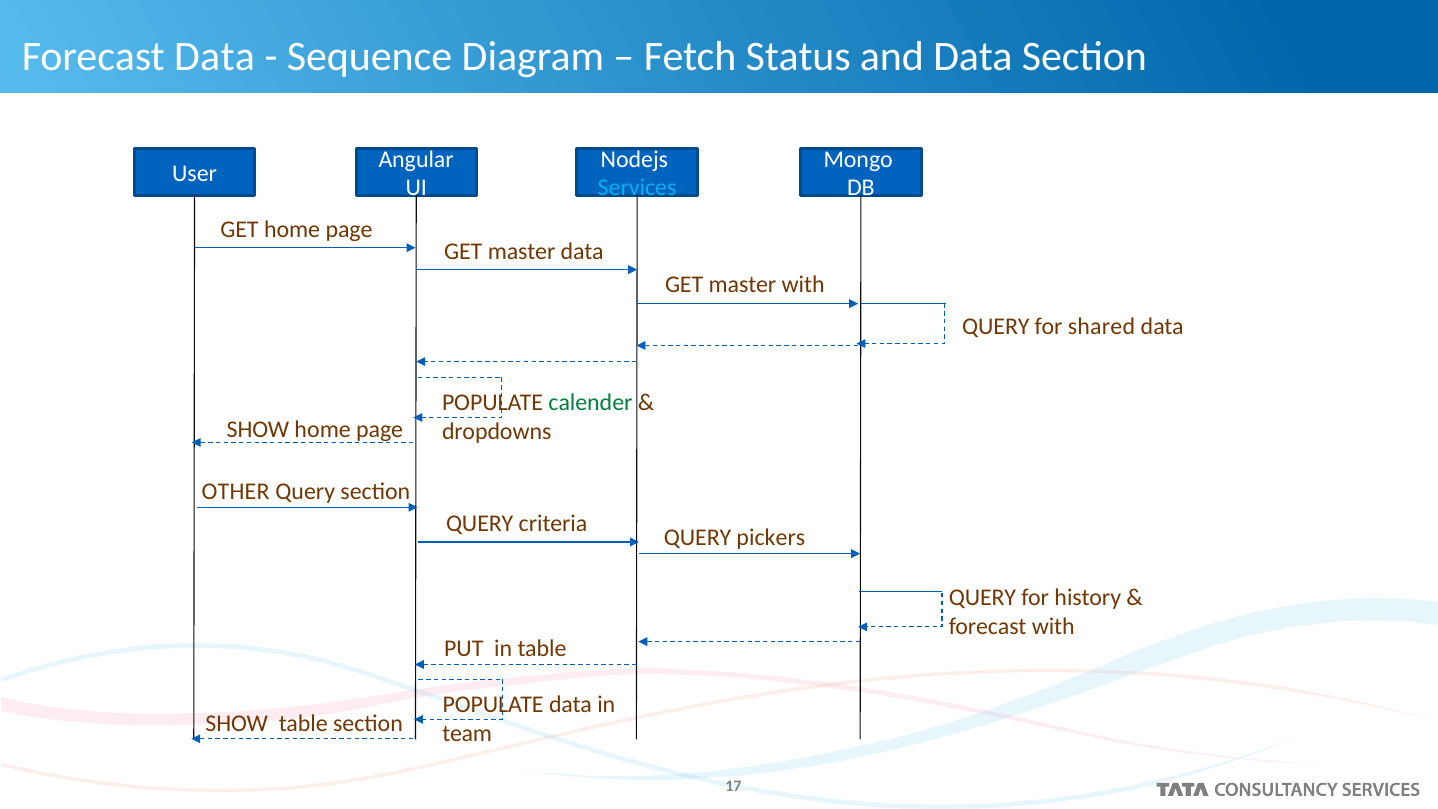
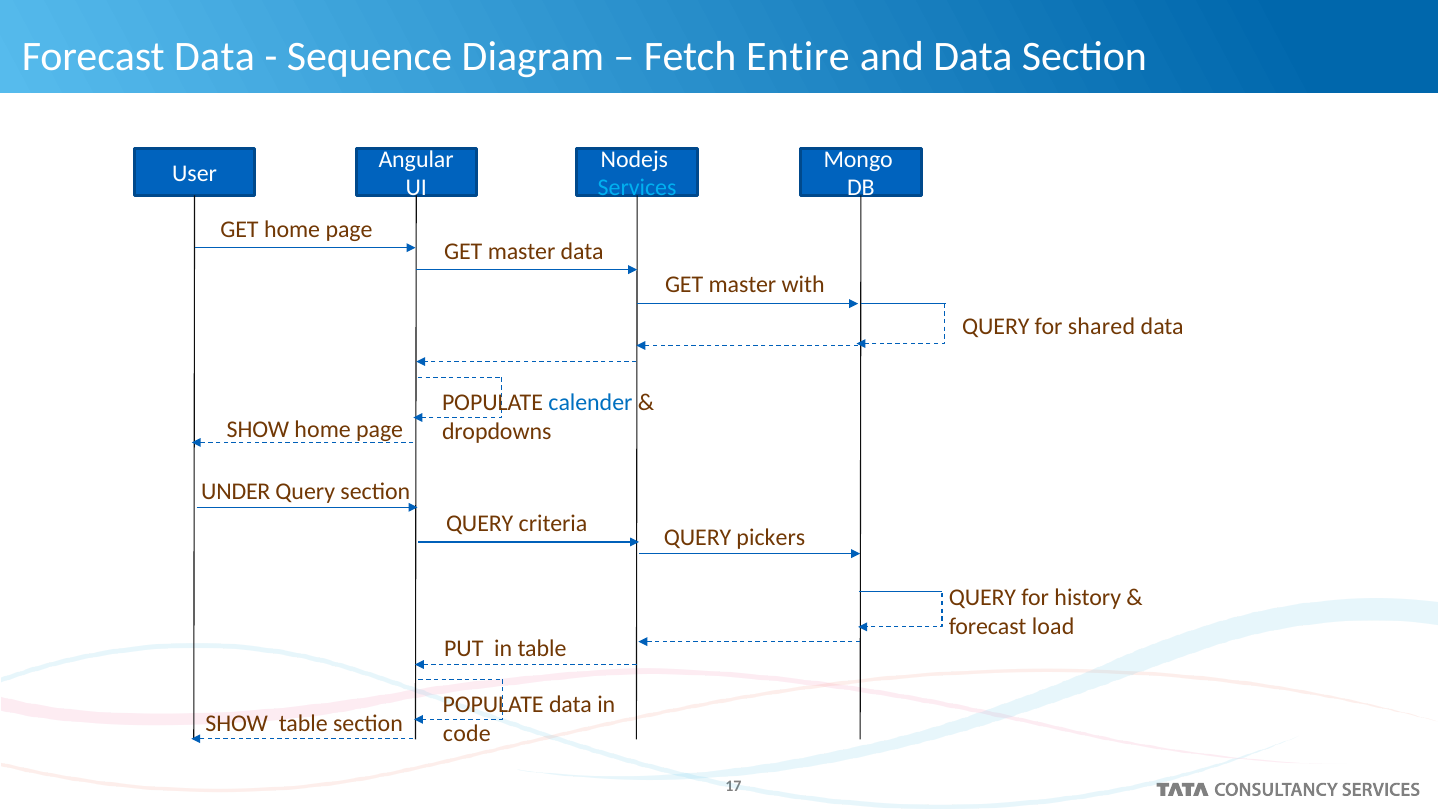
Status: Status -> Entire (798, 56)
calender colour: green -> blue (590, 403)
OTHER: OTHER -> UNDER (236, 492)
forecast with: with -> load (1053, 627)
team: team -> code (467, 733)
